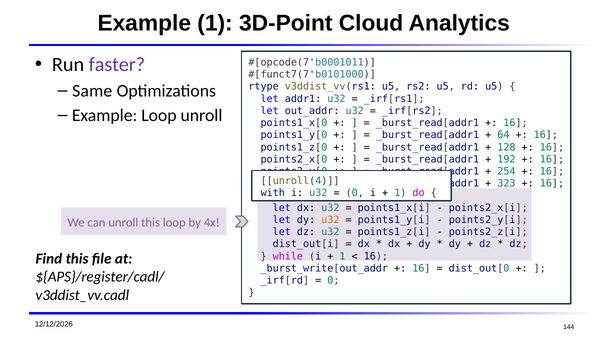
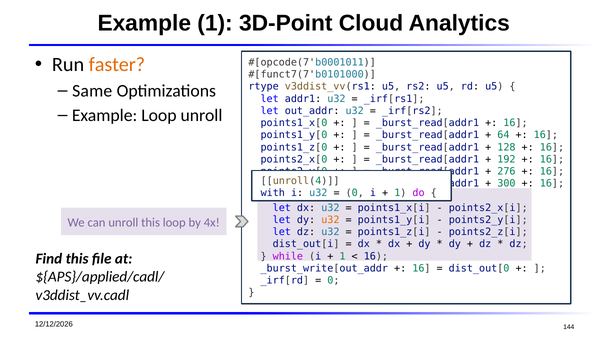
faster colour: purple -> orange (117, 65)
254: 254 -> 276 (506, 172)
323: 323 -> 300 (506, 184)
${APS}/register/cadl/: ${APS}/register/cadl/ -> ${APS}/applied/cadl/ (100, 277)
